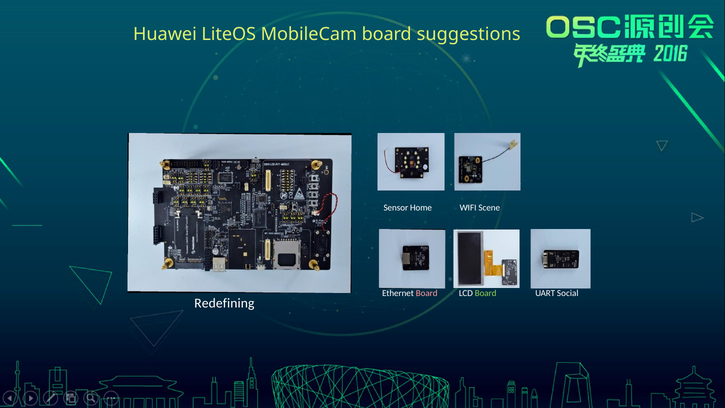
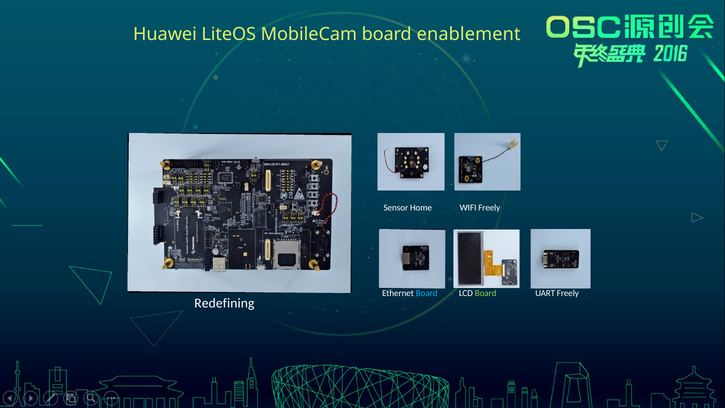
suggestions: suggestions -> enablement (469, 34)
WIFI Scene: Scene -> Freely (489, 208)
Board colour: pink -> light blue (427, 293)
UART Social: Social -> Freely (568, 293)
